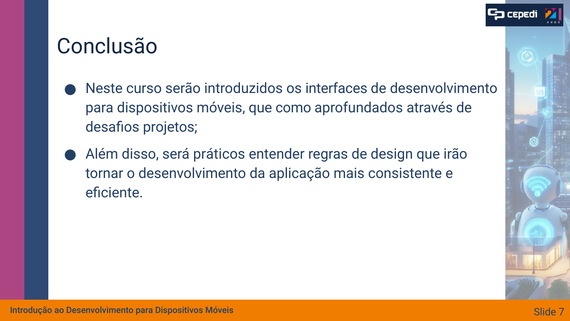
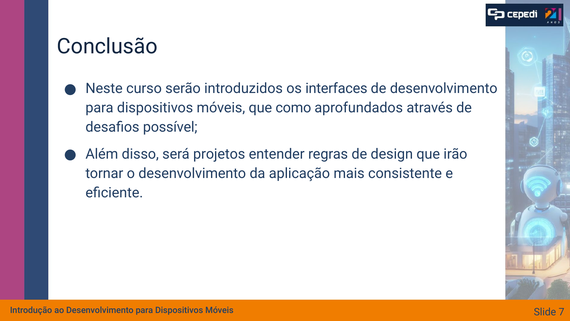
projetos: projetos -> possível (170, 127)
práticos: práticos -> projetos (219, 154)
